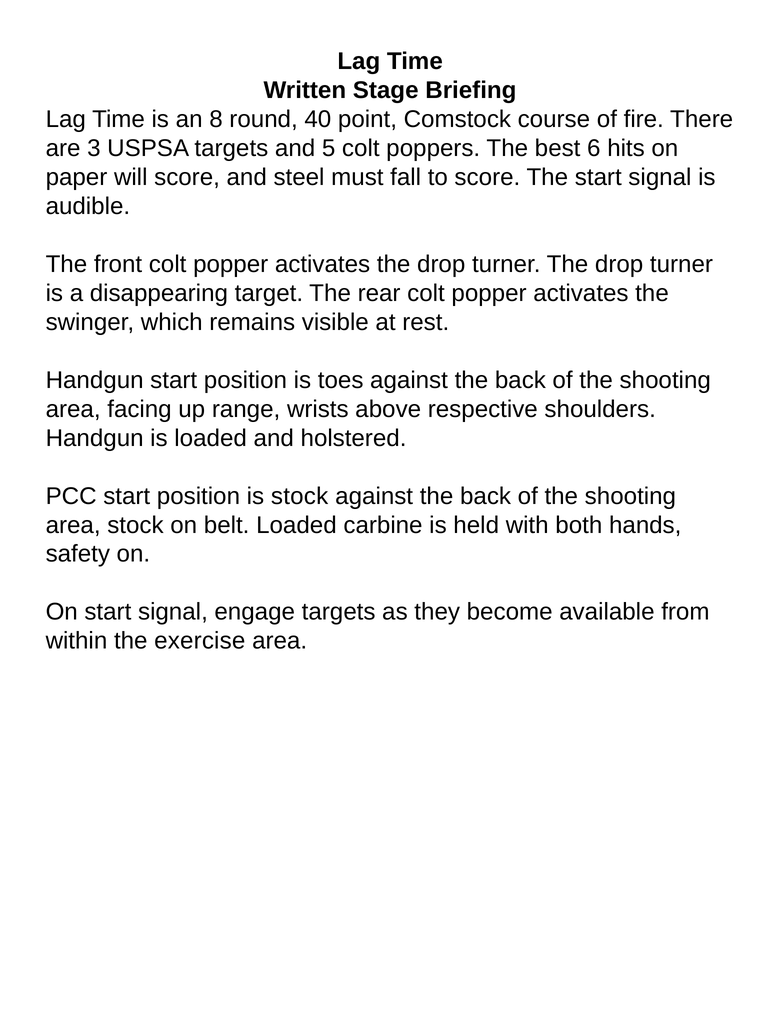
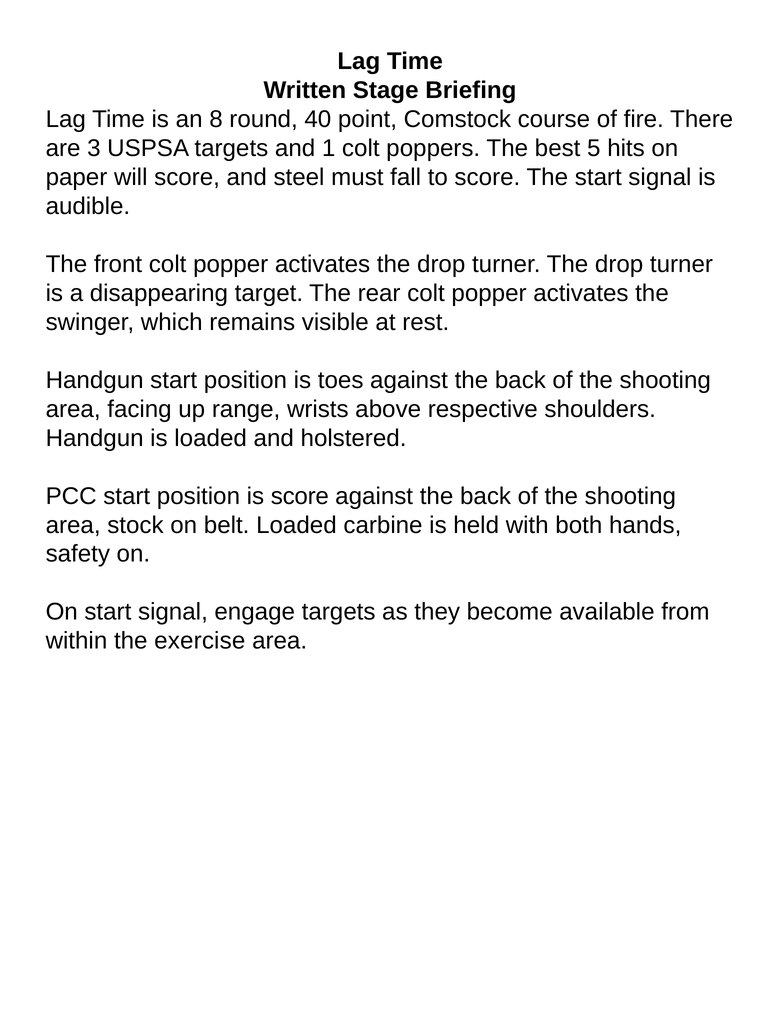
5: 5 -> 1 (329, 148)
6: 6 -> 5 (594, 148)
is stock: stock -> score (300, 496)
